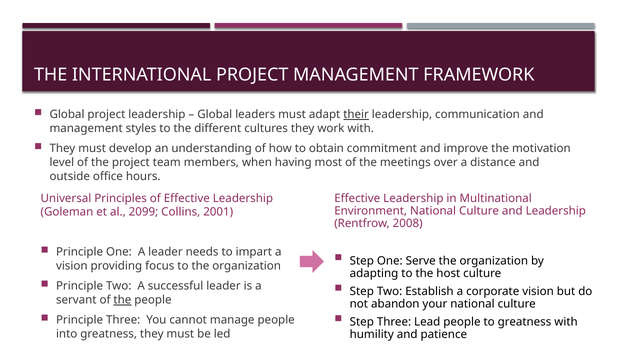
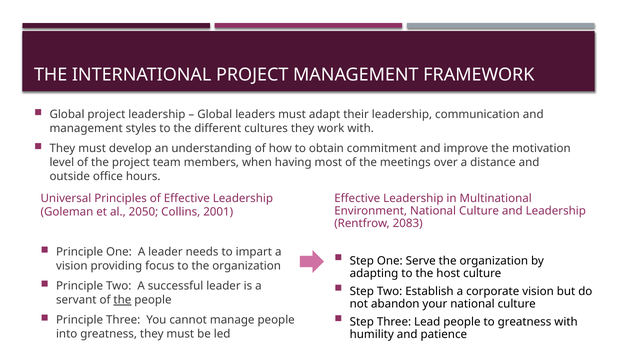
their underline: present -> none (356, 115)
2099: 2099 -> 2050 (144, 212)
2008: 2008 -> 2083 (408, 224)
